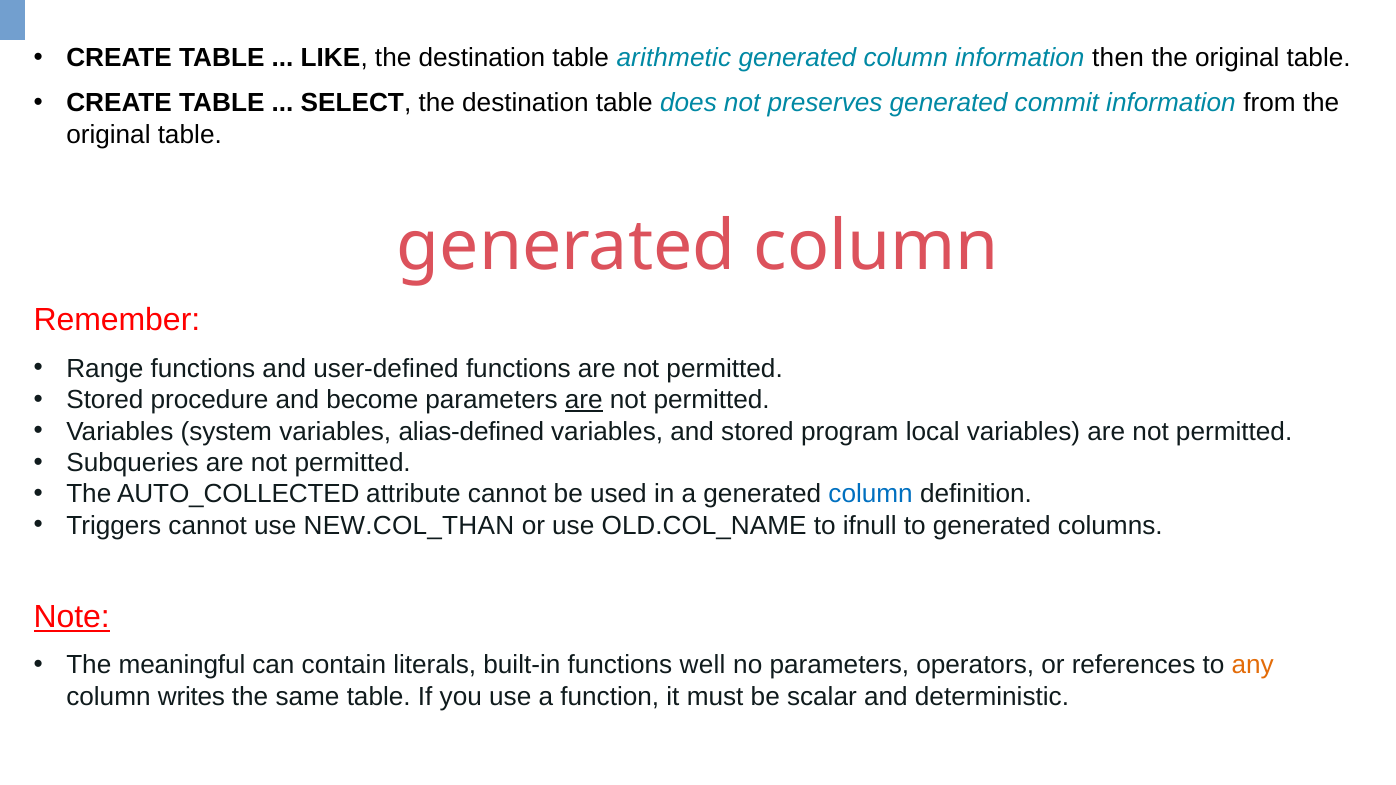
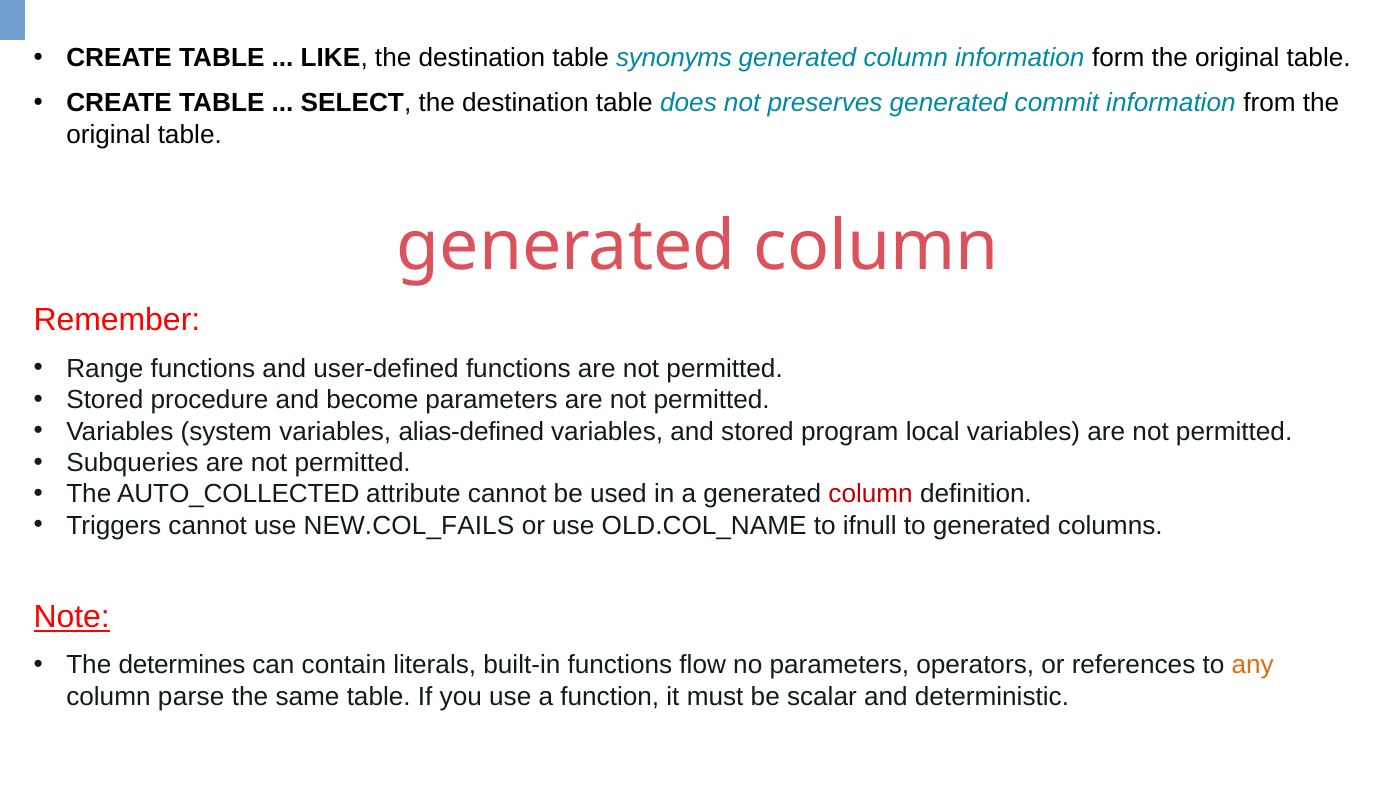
arithmetic: arithmetic -> synonyms (674, 58)
then: then -> form (1118, 58)
are underline: present -> none (584, 400)
column colour: blue -> red (871, 494)
NEW.COL_THAN: NEW.COL_THAN -> NEW.COL_FAILS (409, 526)
meaningful: meaningful -> determines (182, 666)
well: well -> flow (703, 666)
writes: writes -> parse (191, 697)
